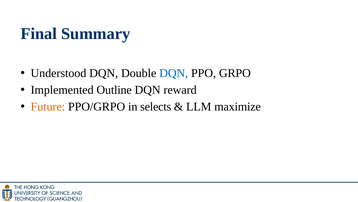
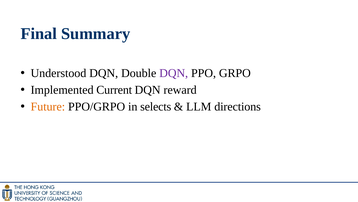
DQN colour: blue -> purple (174, 73)
Outline: Outline -> Current (114, 90)
maximize: maximize -> directions (238, 106)
